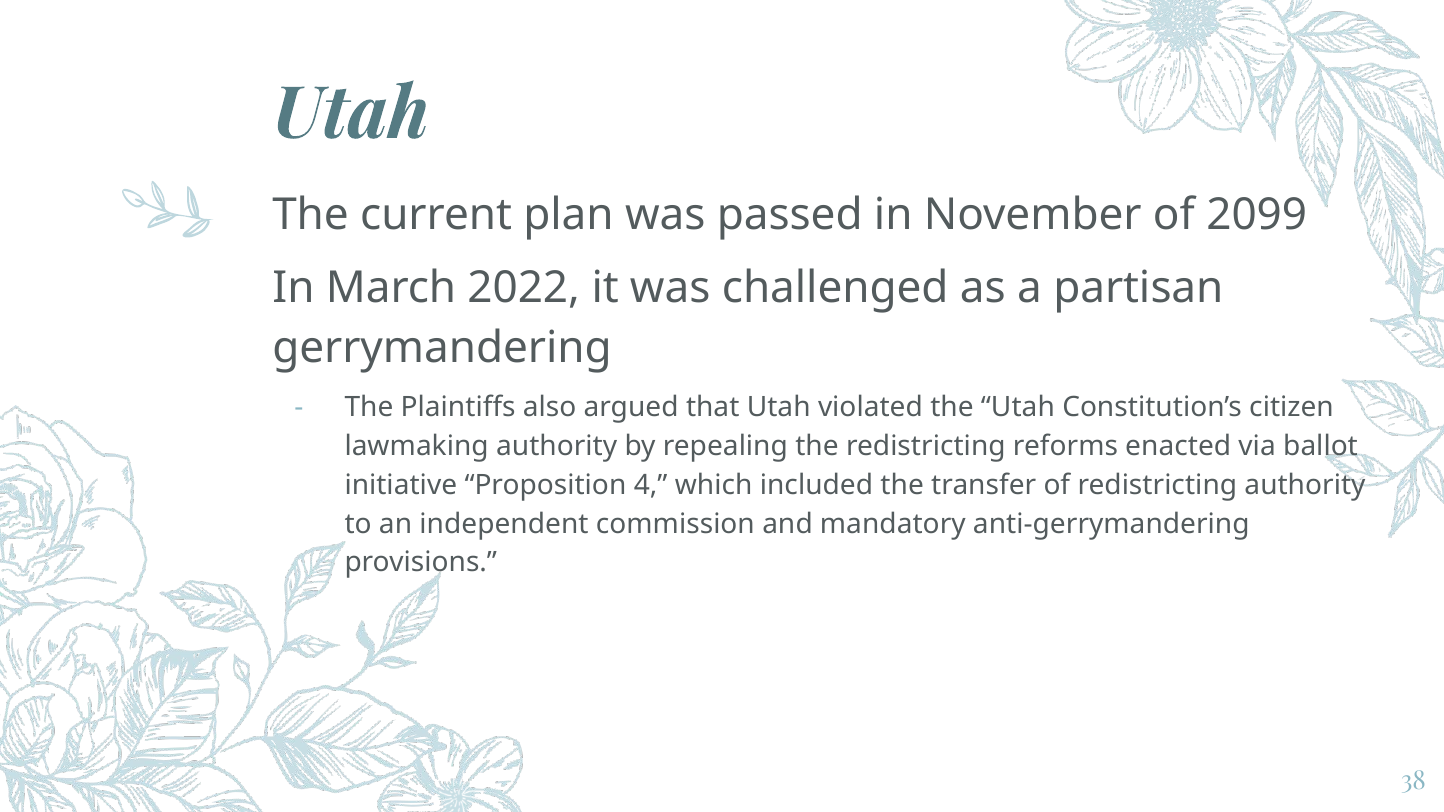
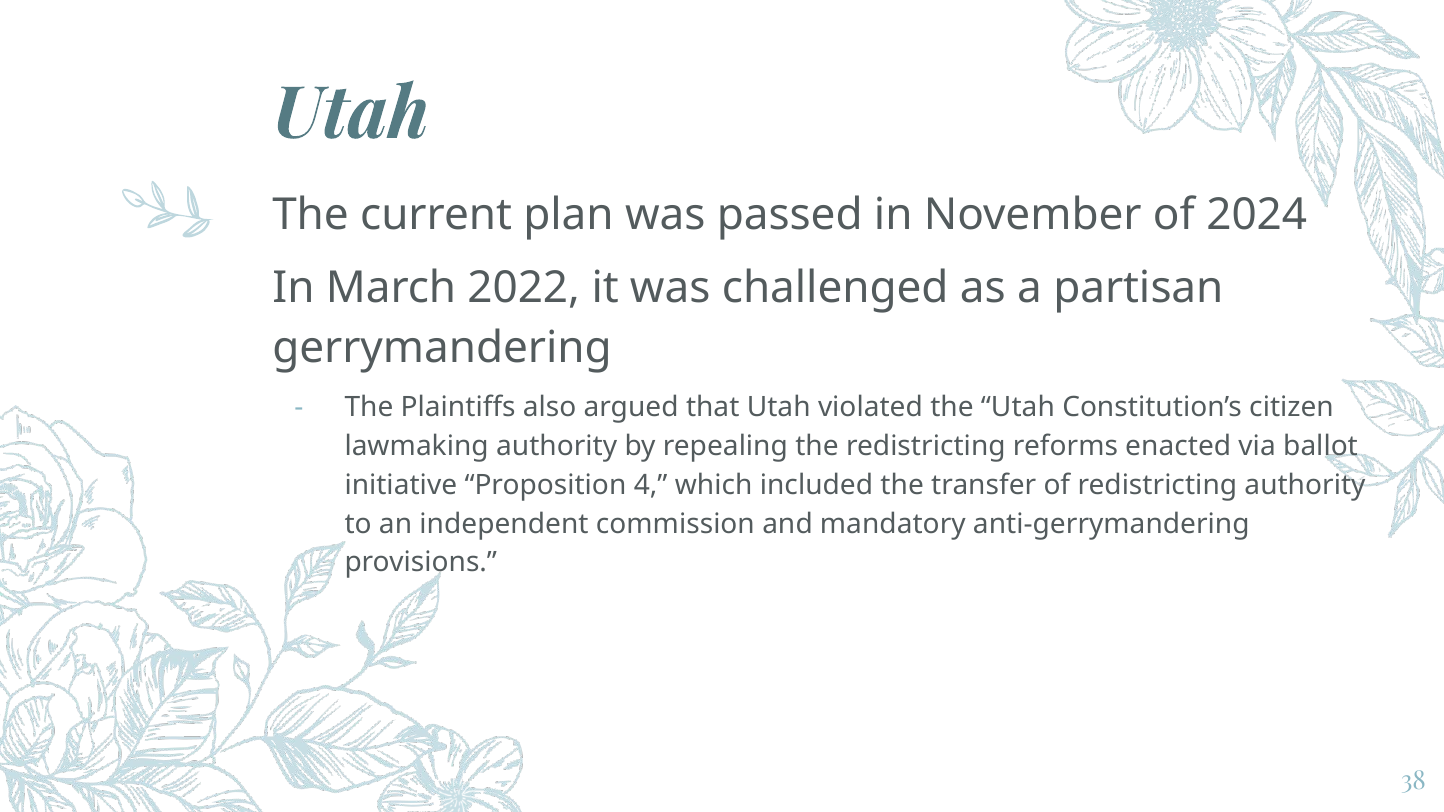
2099: 2099 -> 2024 (1257, 215)
